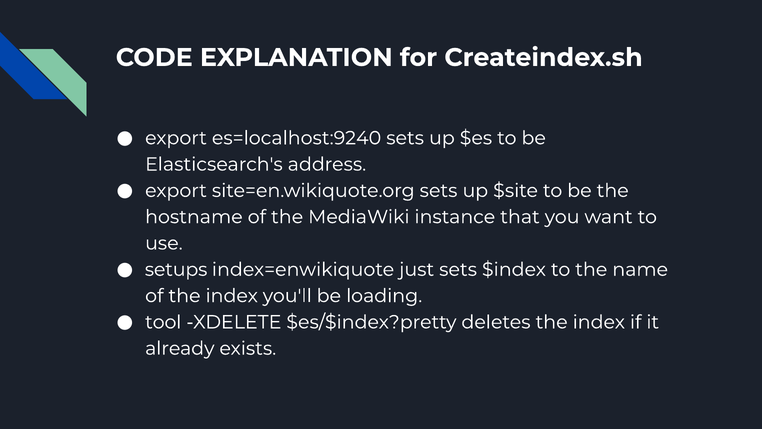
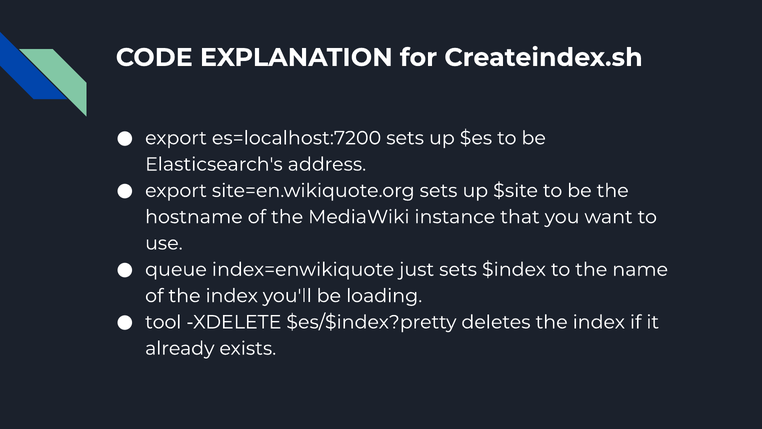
es=localhost:9240: es=localhost:9240 -> es=localhost:7200 (297, 138)
setups: setups -> queue (176, 269)
